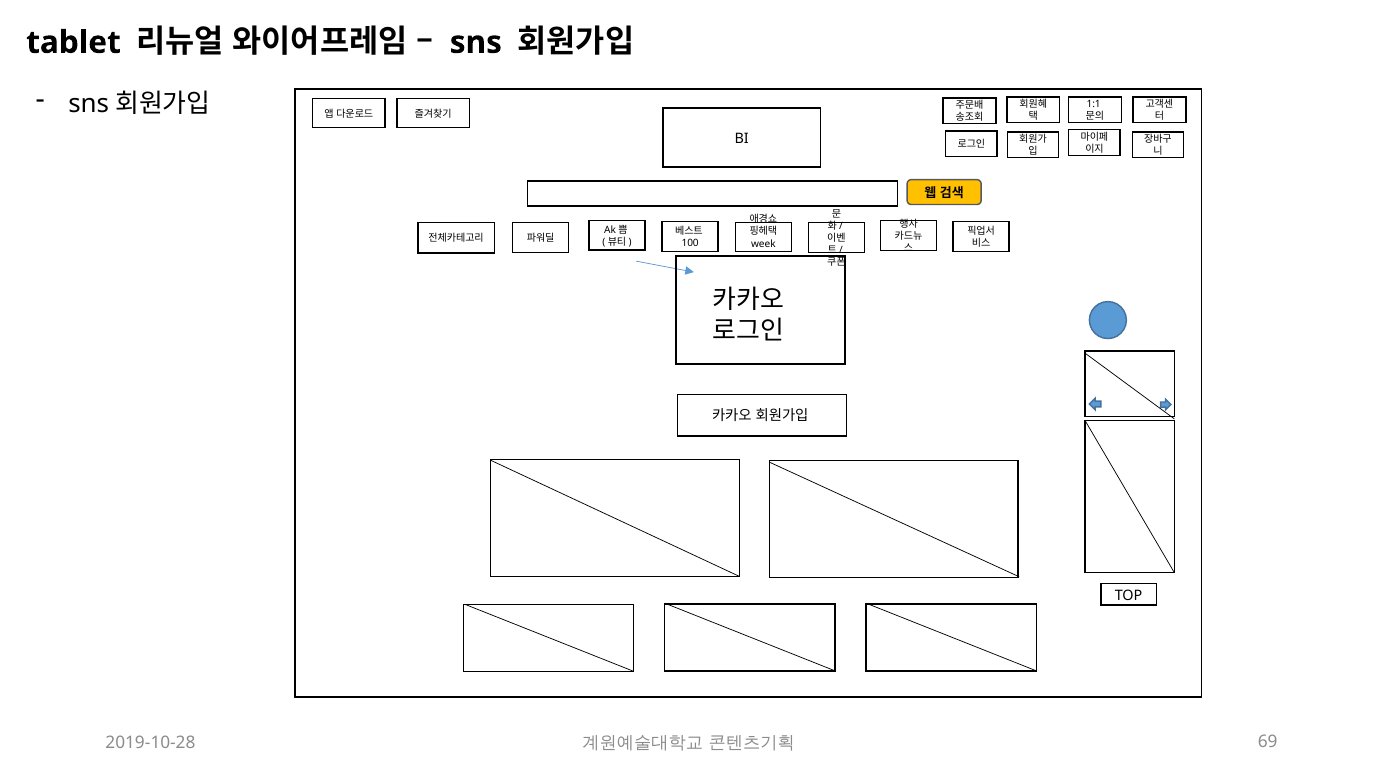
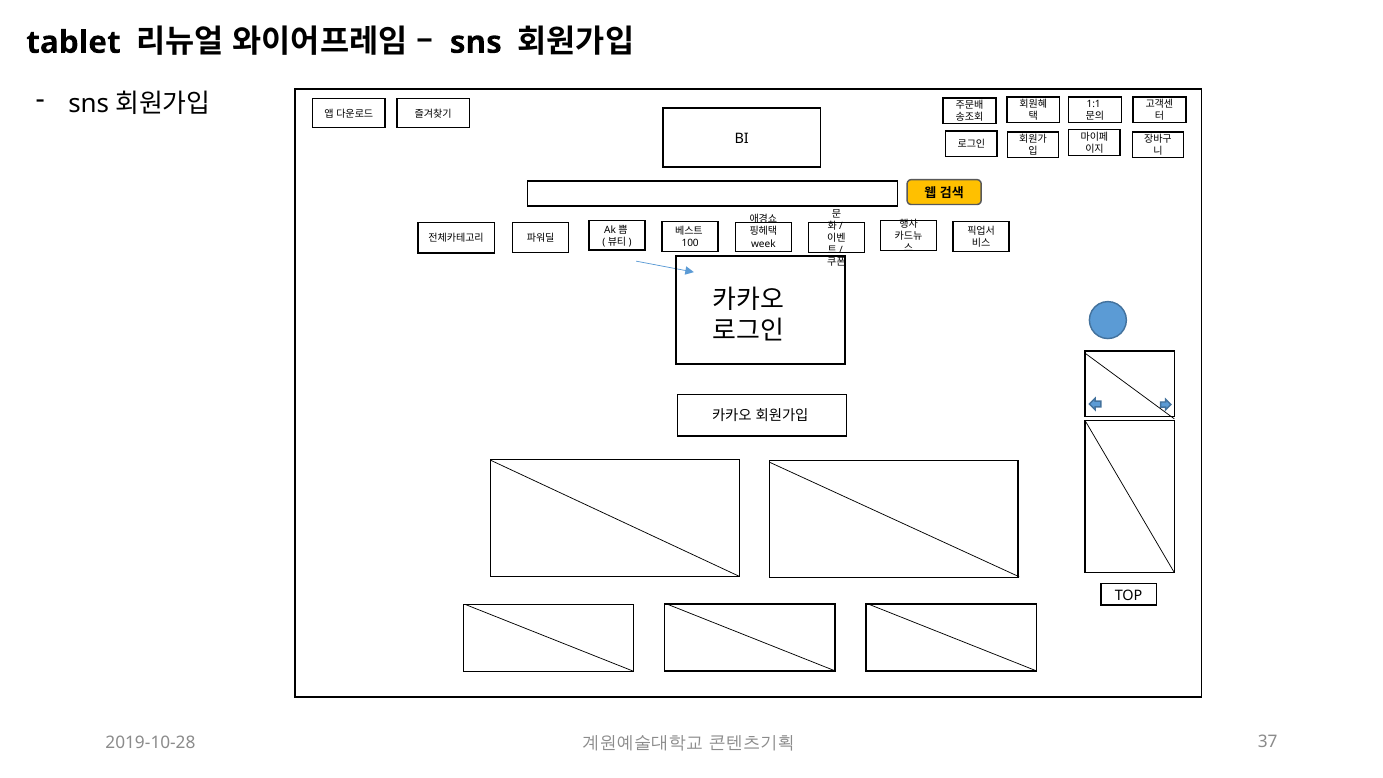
69: 69 -> 37 (1268, 742)
